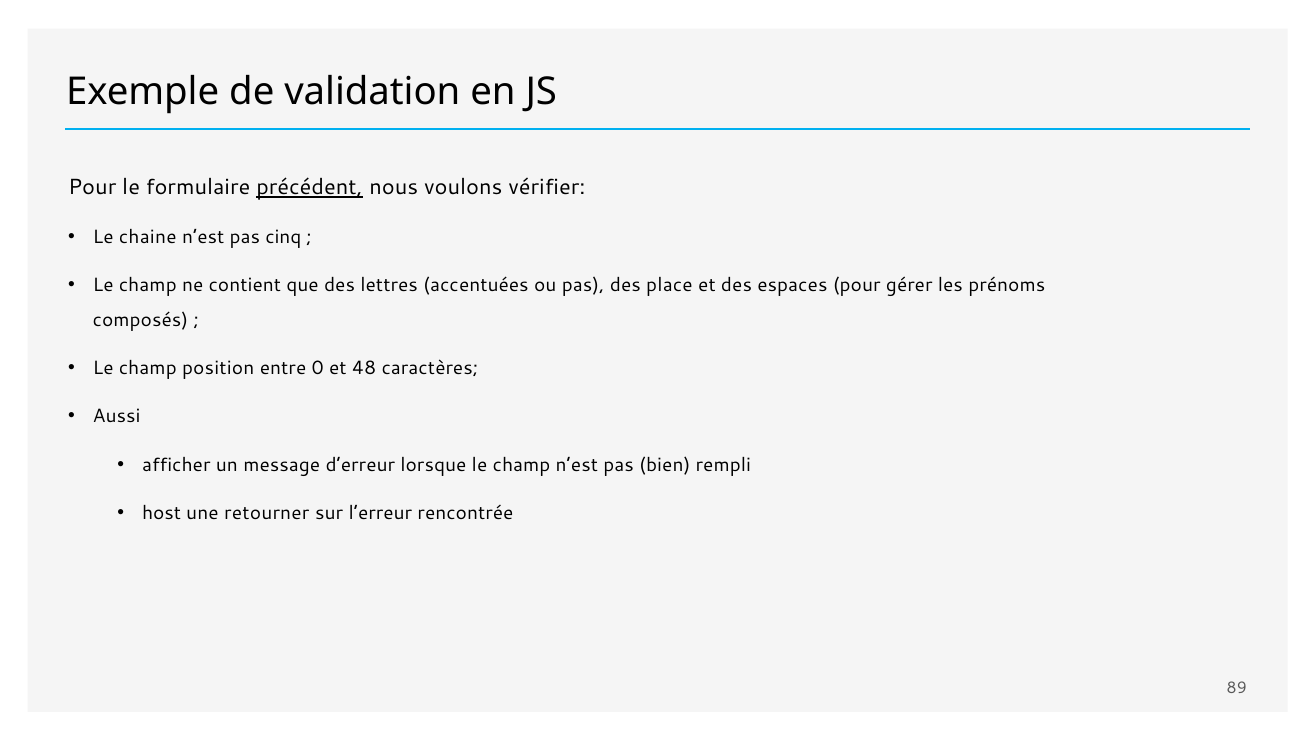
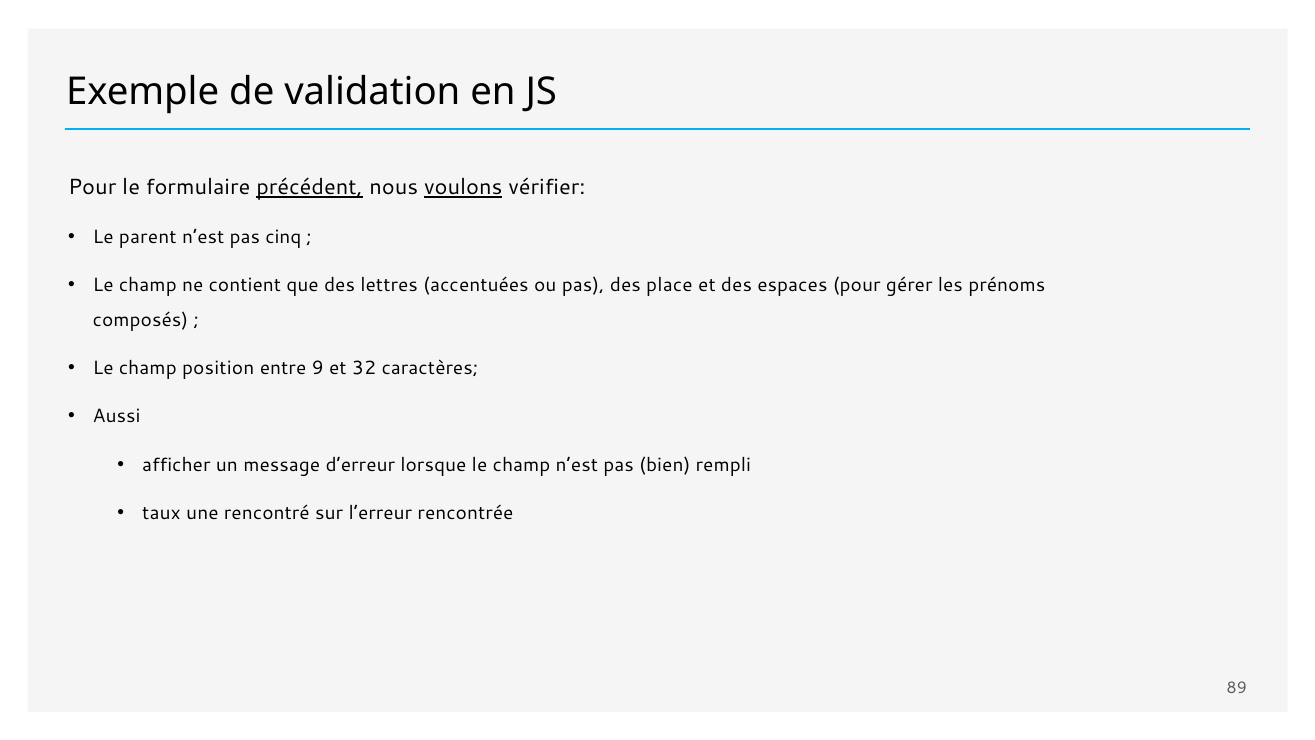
voulons underline: none -> present (463, 188)
chaine: chaine -> parent (148, 237)
0: 0 -> 9 (318, 368)
48: 48 -> 32 (364, 368)
host: host -> taux (161, 513)
retourner: retourner -> rencontré (267, 513)
